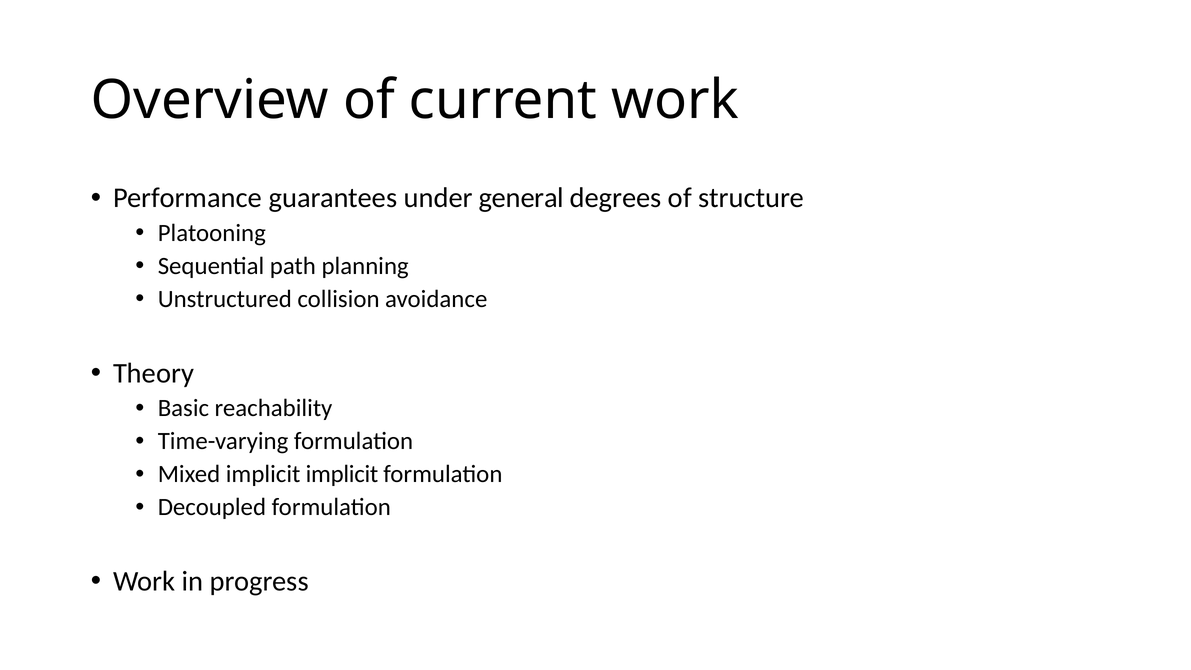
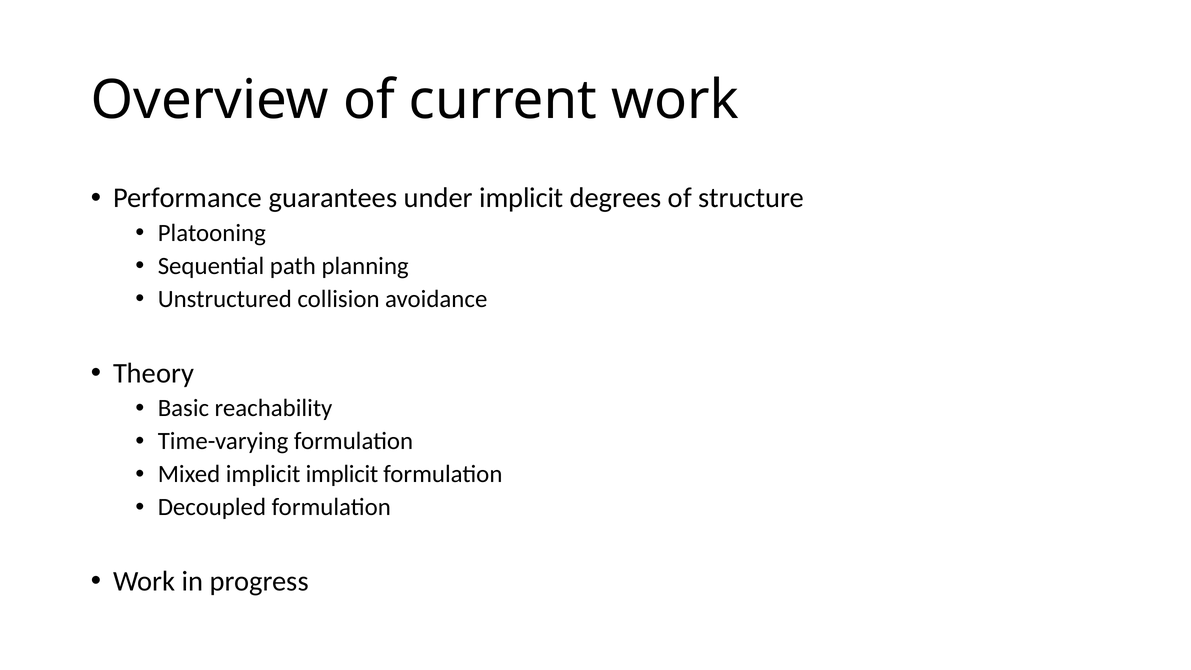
under general: general -> implicit (521, 198)
